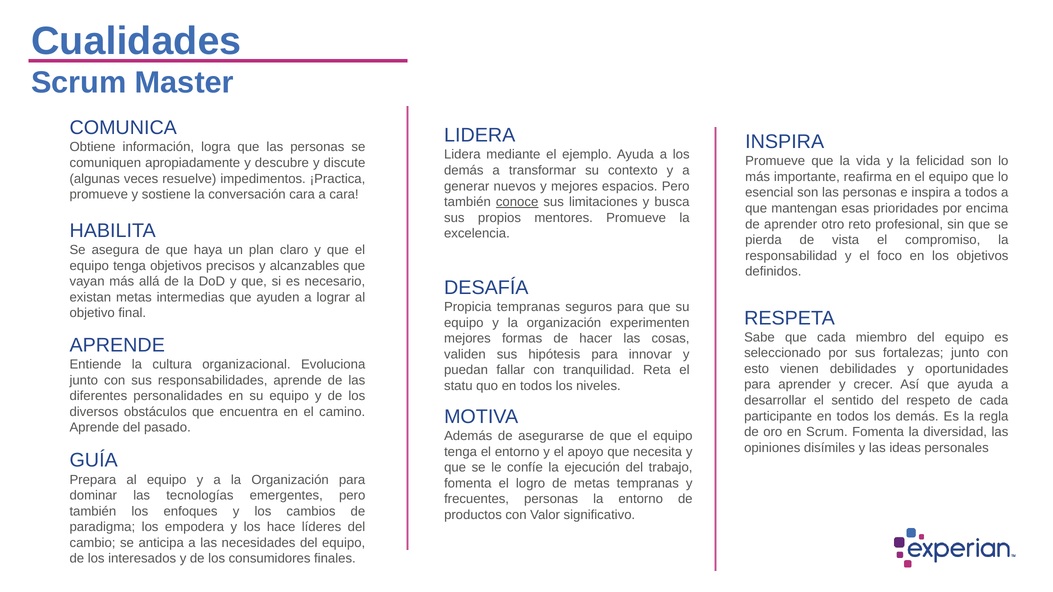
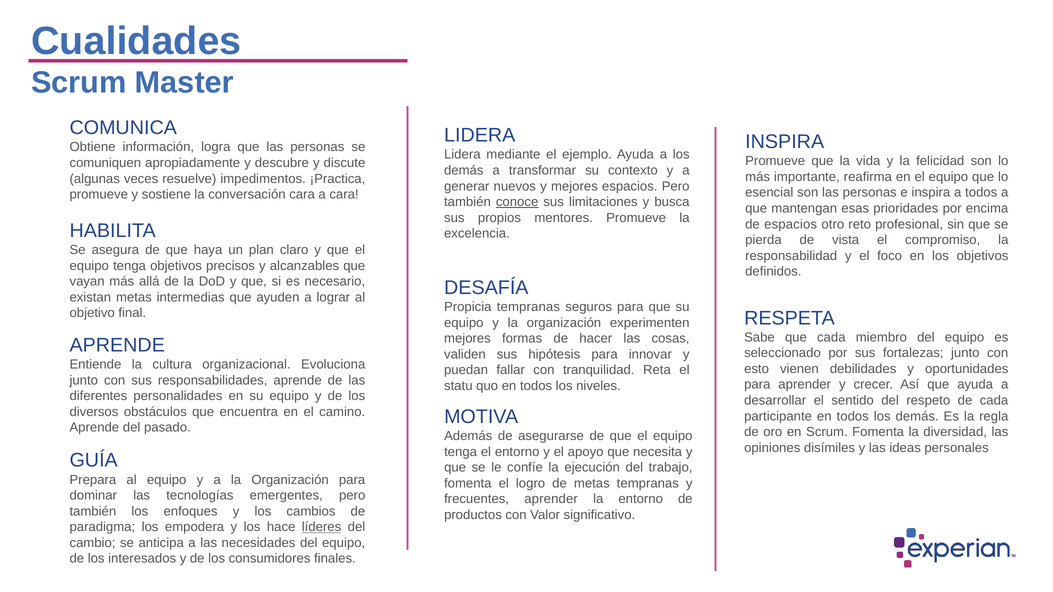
de aprender: aprender -> espacios (791, 224)
frecuentes personas: personas -> aprender (551, 499)
líderes underline: none -> present (322, 527)
